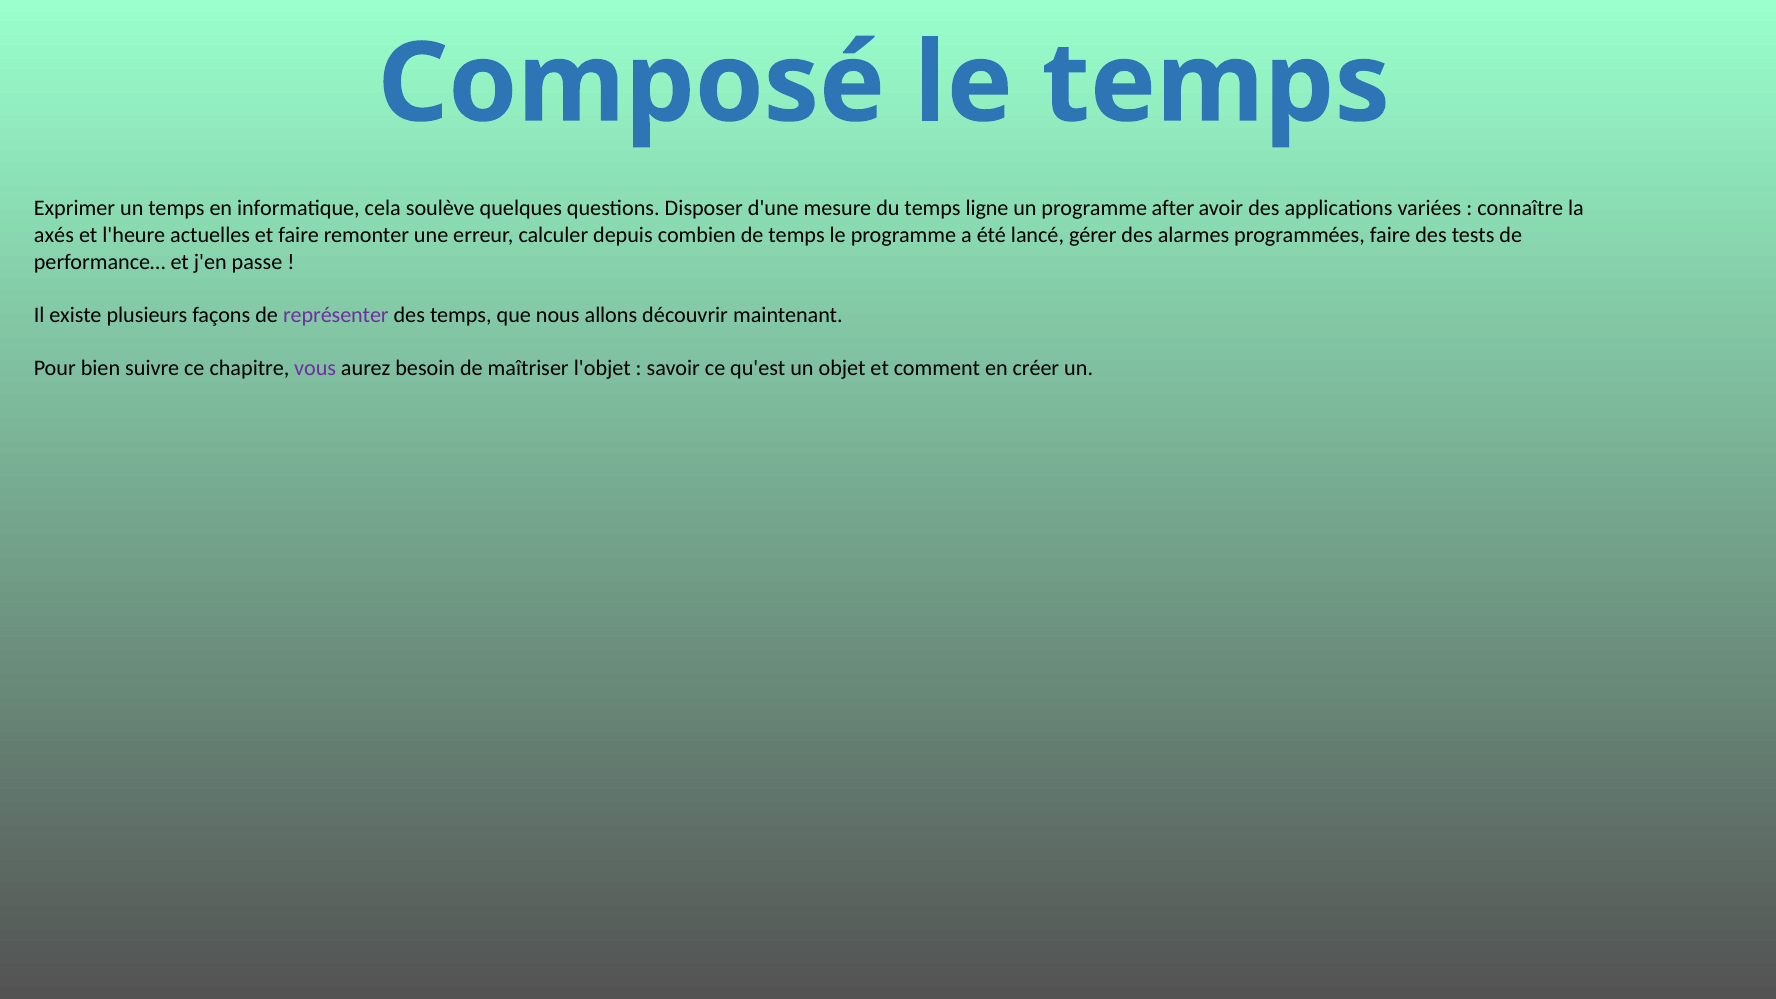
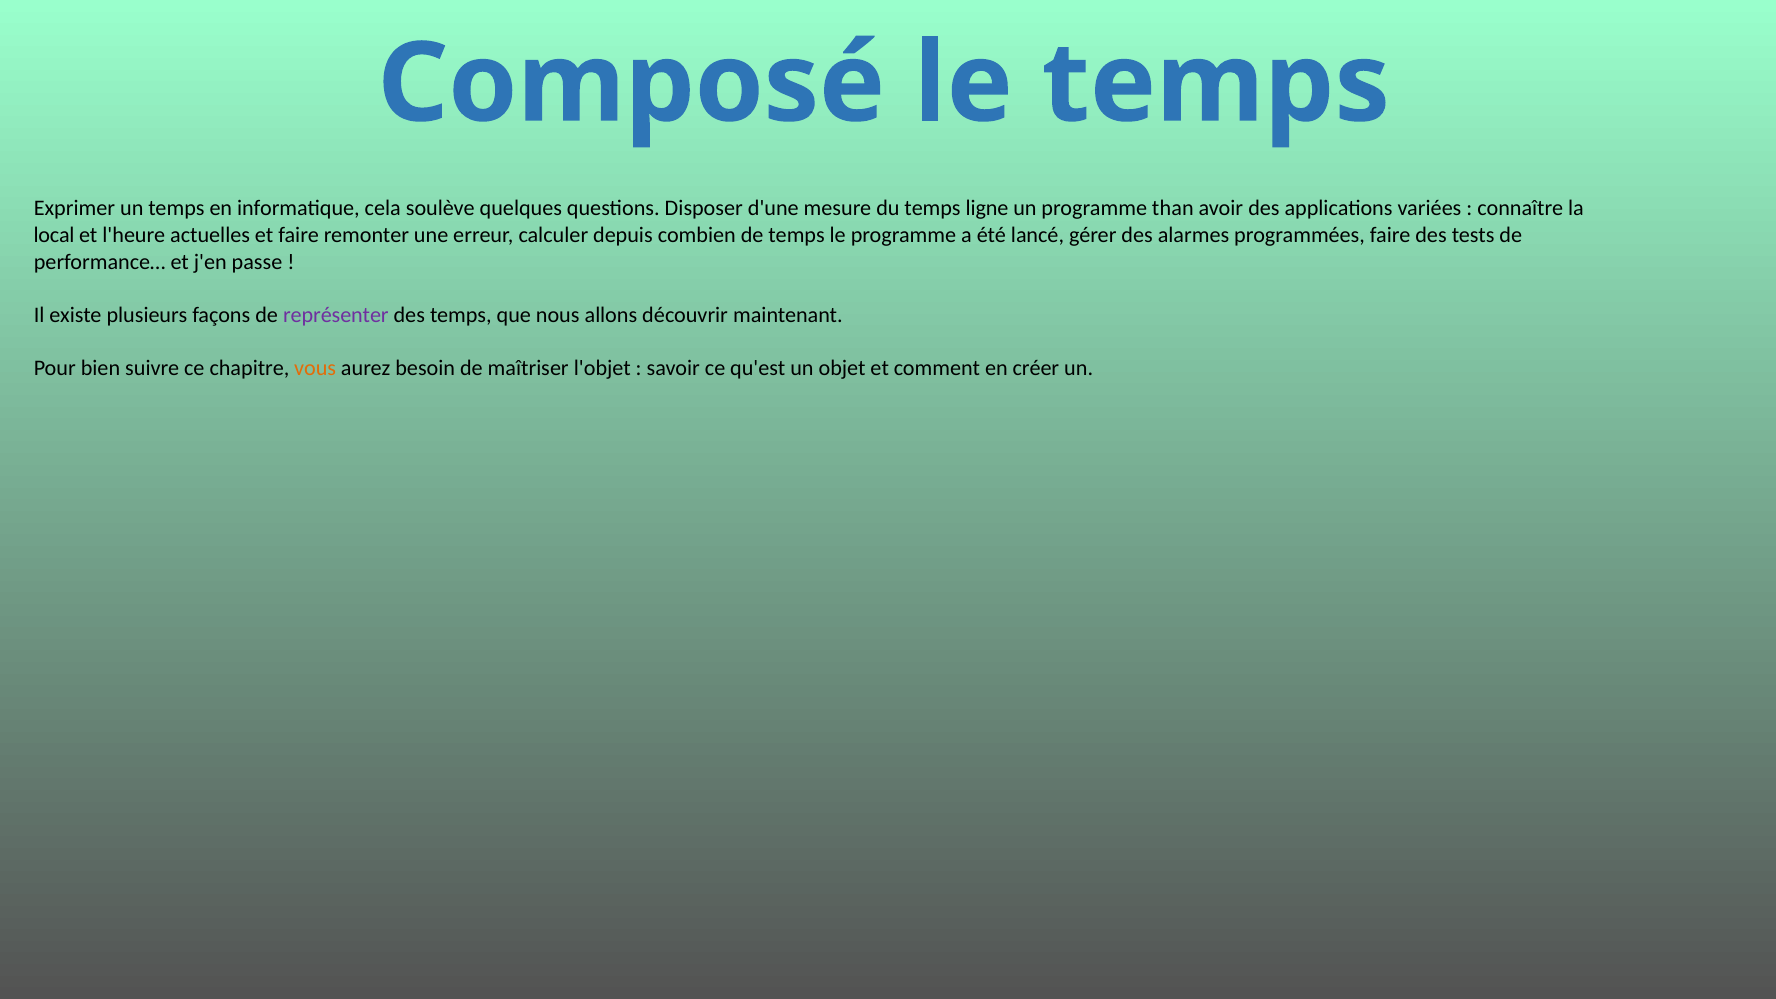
after: after -> than (1173, 208)
axés: axés -> local (54, 235)
vous colour: purple -> orange (315, 368)
